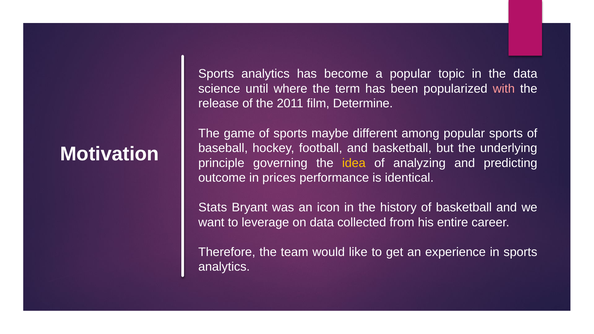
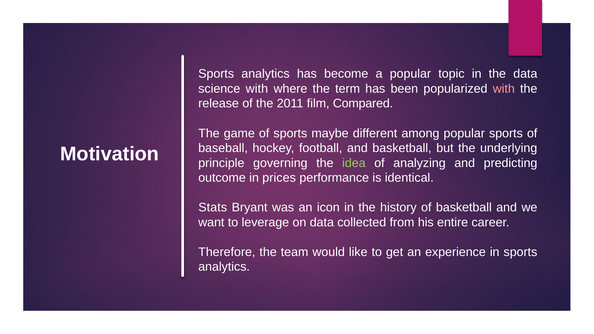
science until: until -> with (257, 89)
Determine: Determine -> Compared (363, 104)
idea colour: yellow -> light green (354, 163)
